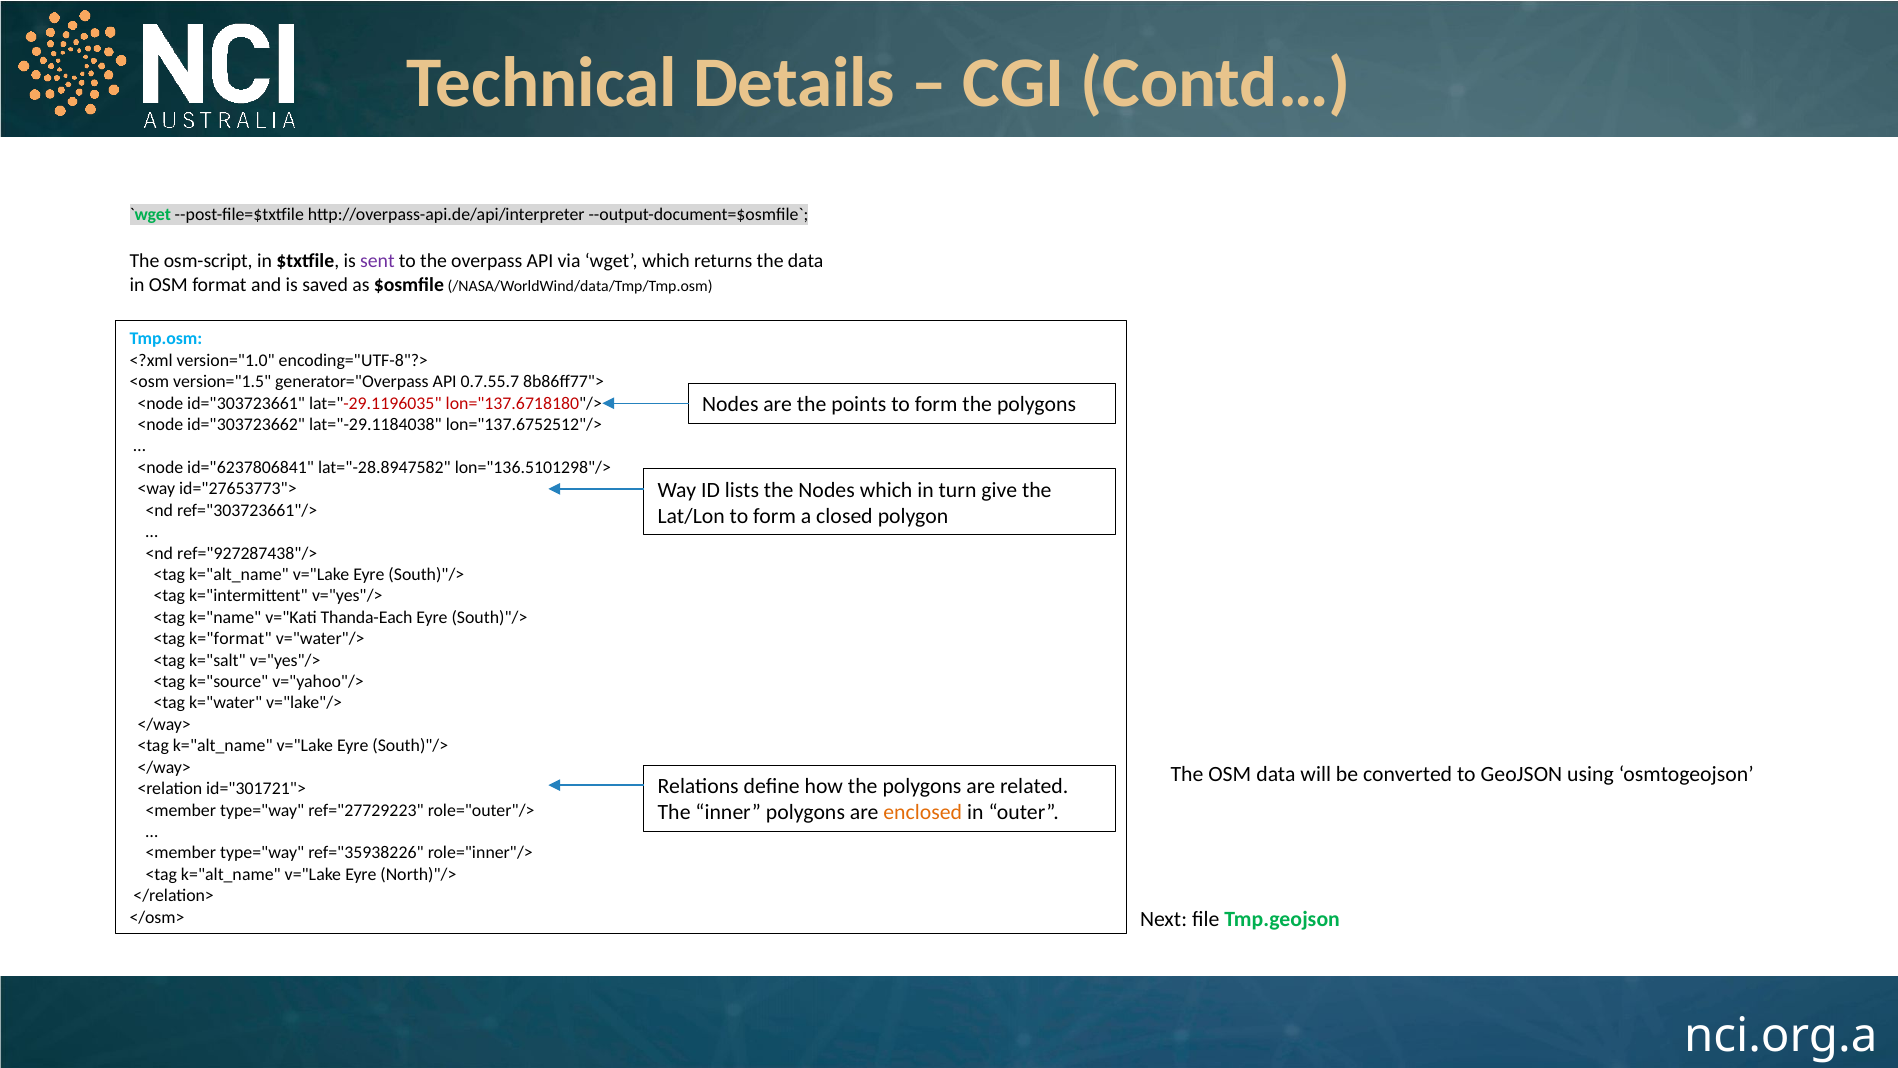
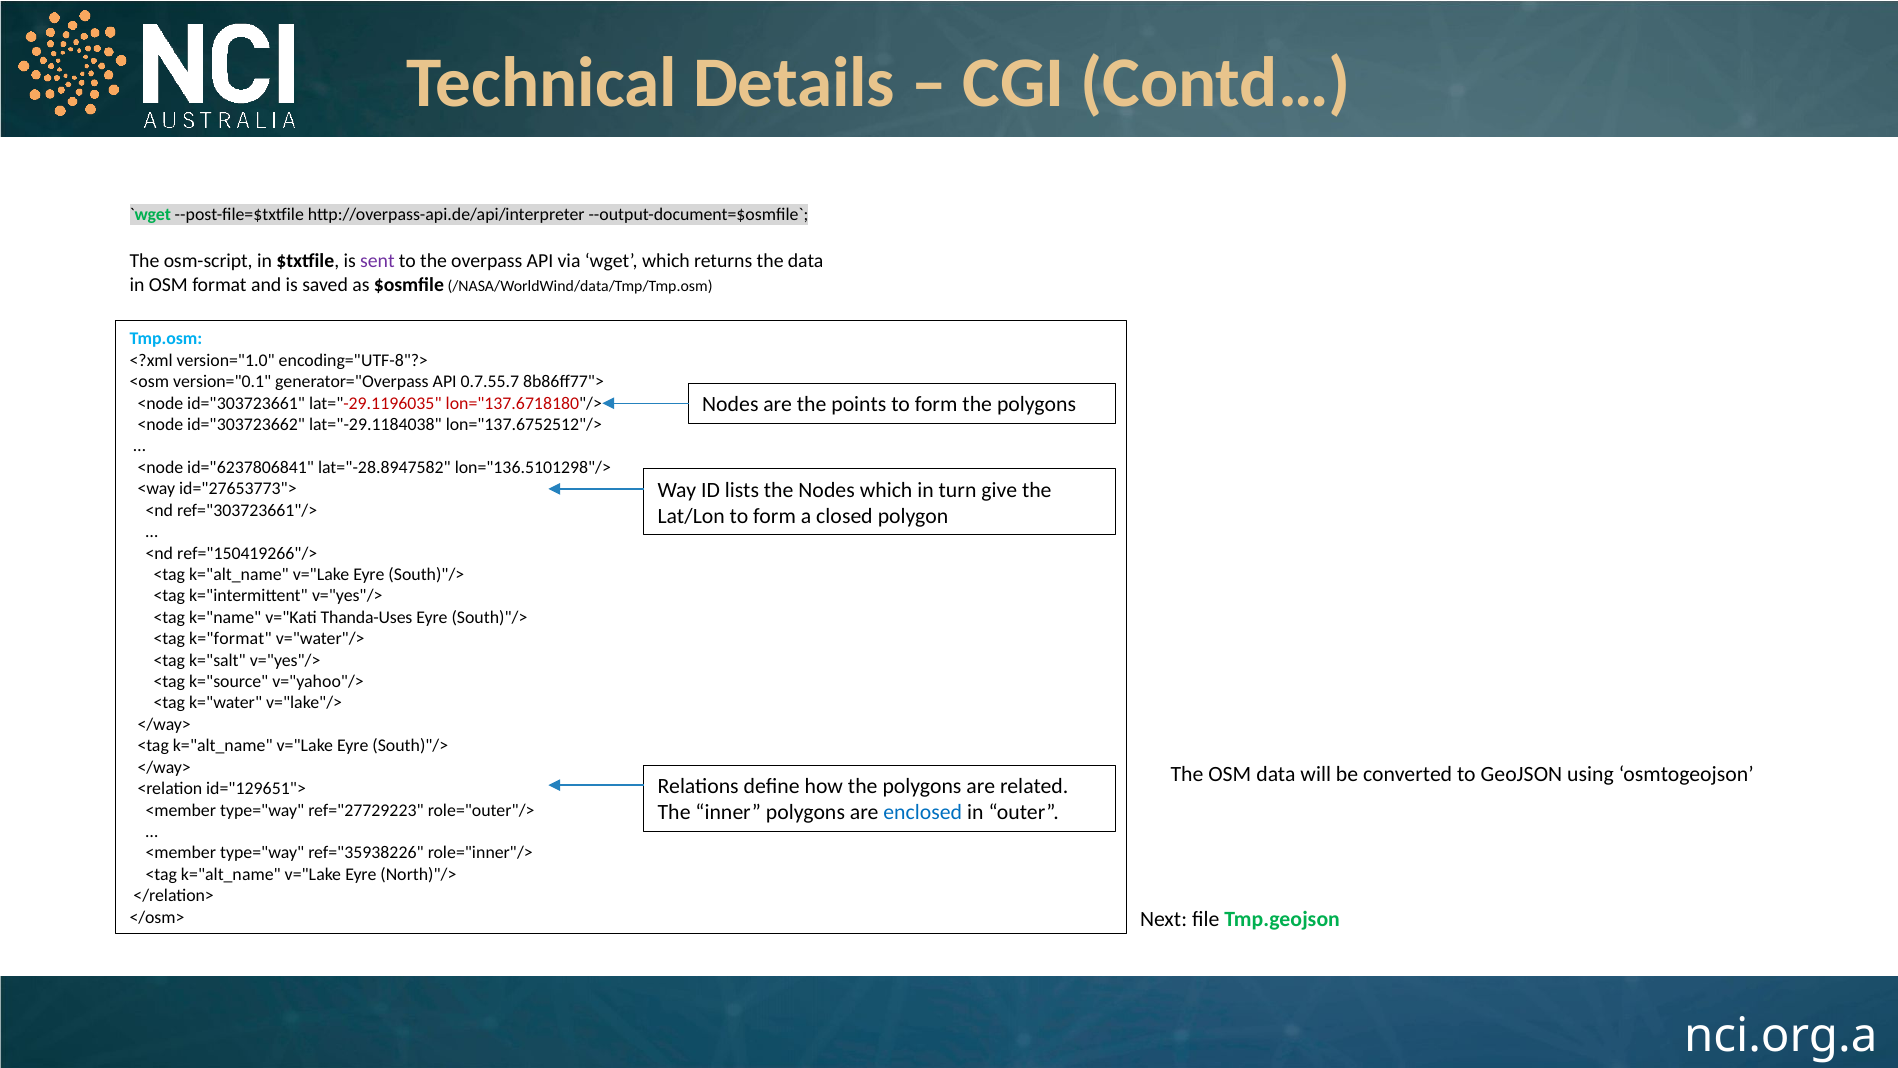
version="1.5: version="1.5 -> version="0.1 (222, 382)
ref="927287438"/>: ref="927287438"/> -> ref="150419266"/> (247, 553)
Thanda-Each: Thanda-Each -> Thanda-Uses (367, 617)
id="301721">: id="301721"> -> id="129651"> (256, 788)
enclosed colour: orange -> blue (923, 812)
